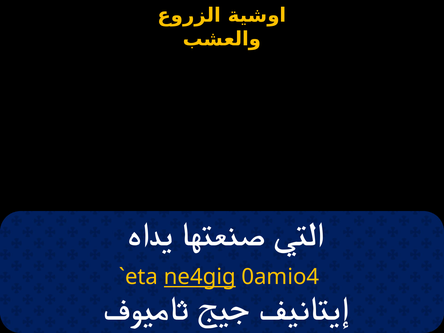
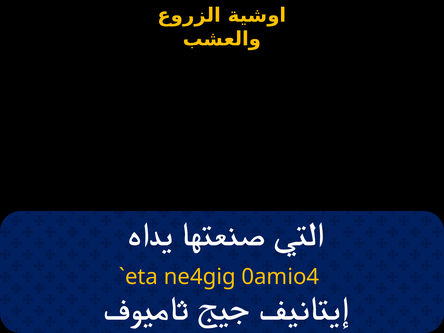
ne4gig underline: present -> none (200, 277)
